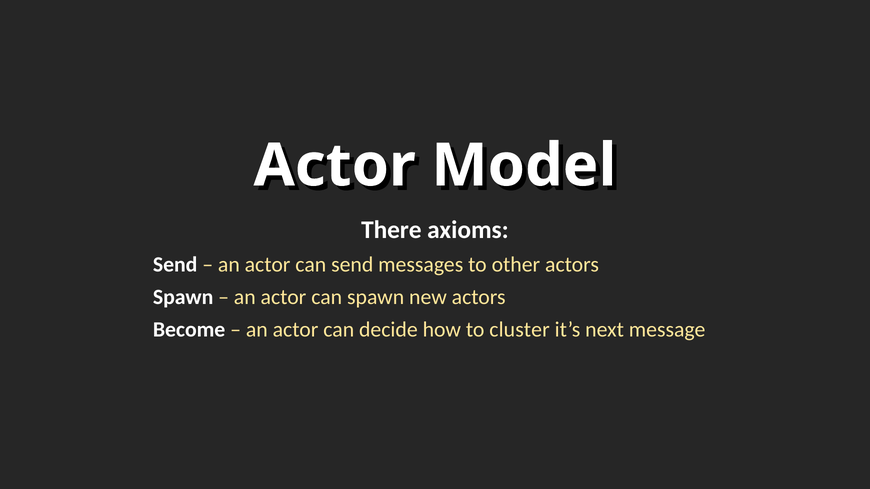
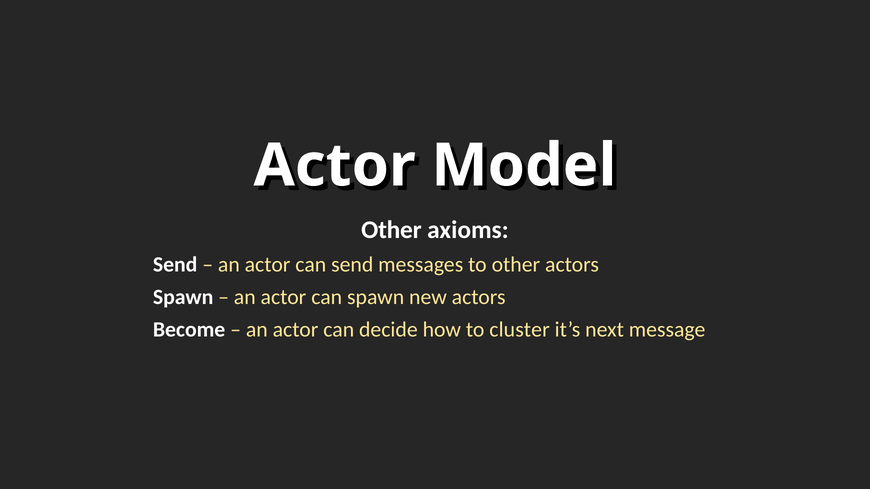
There: There -> Other (391, 230)
